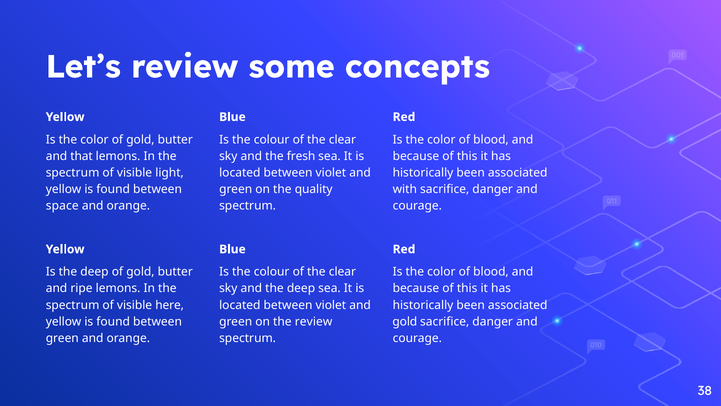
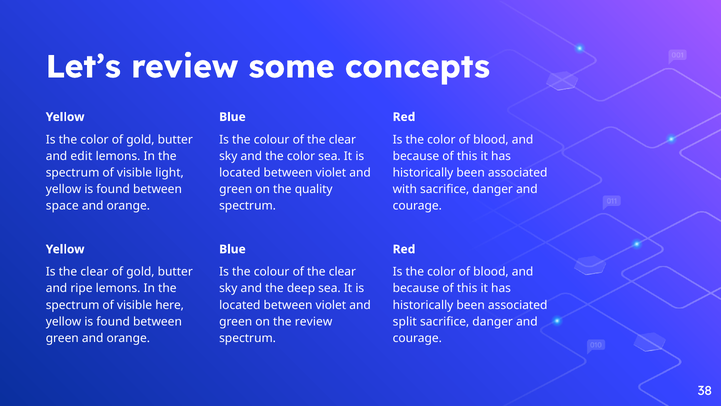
that: that -> edit (81, 156)
and the fresh: fresh -> color (301, 156)
Is the deep: deep -> clear (94, 272)
gold: gold -> split (405, 321)
